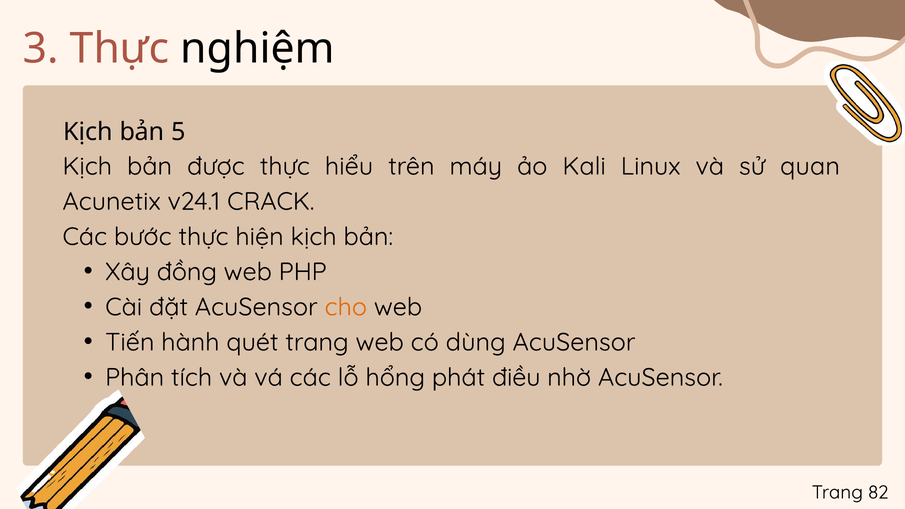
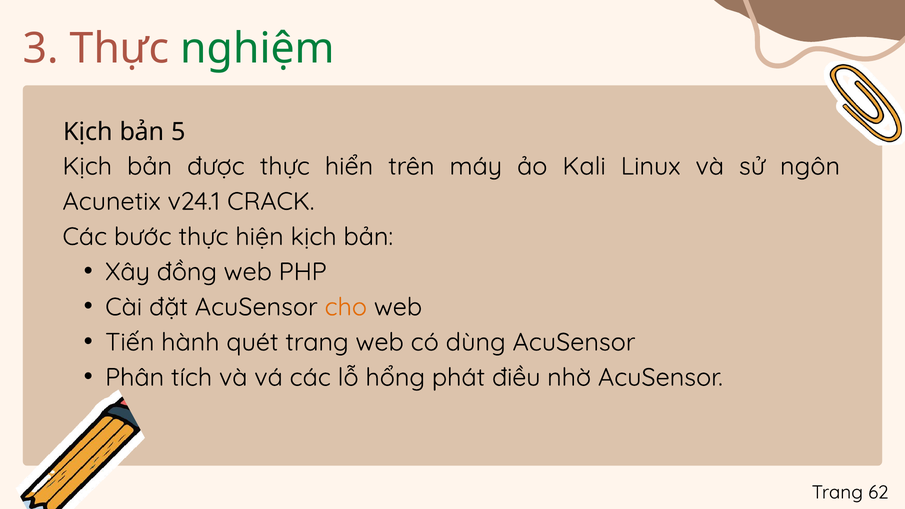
nghiệm colour: black -> green (258, 48)
hiểu: hiểu -> hiển (349, 166)
quan: quan -> ngôn (810, 166)
82: 82 -> 62 (878, 492)
